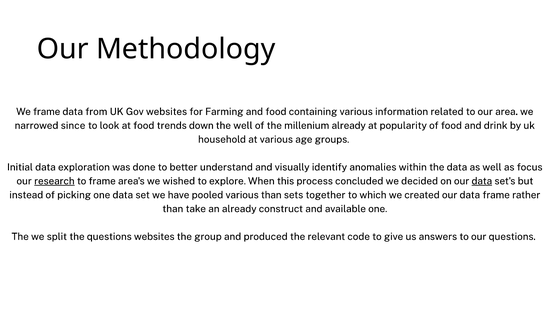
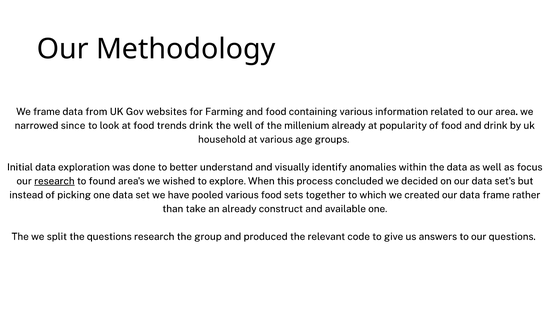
trends down: down -> drink (201, 126)
to frame: frame -> found (102, 181)
data underline: present -> none (482, 181)
various than: than -> food (271, 195)
questions websites: websites -> research (154, 237)
